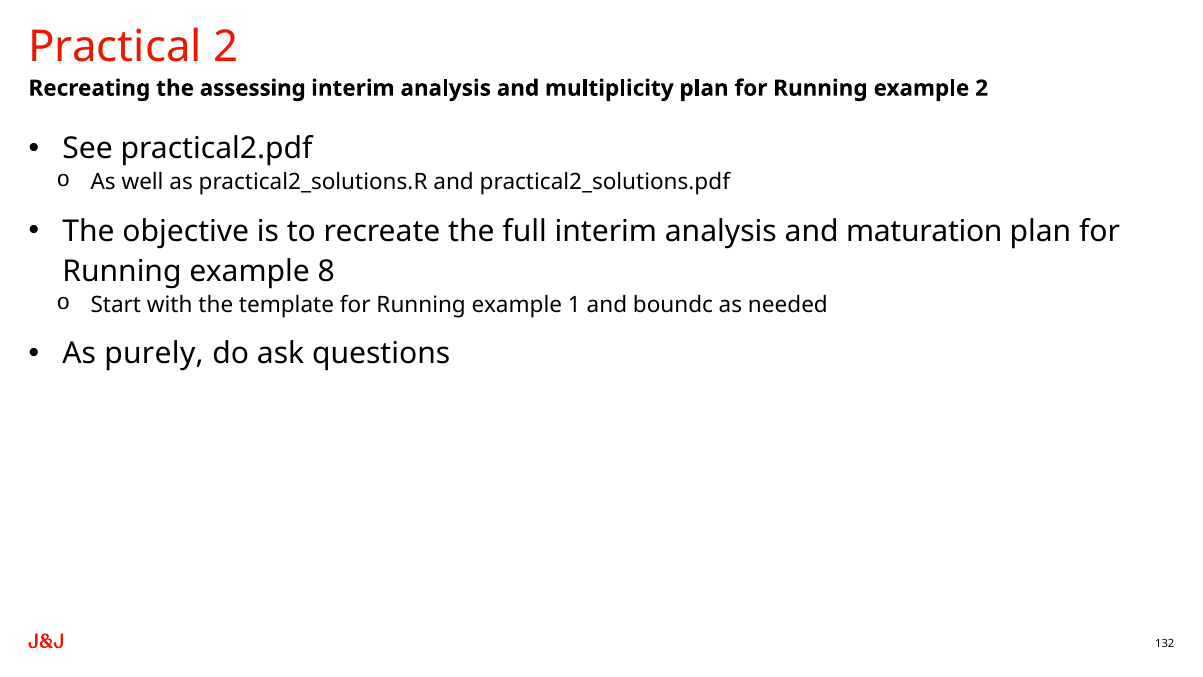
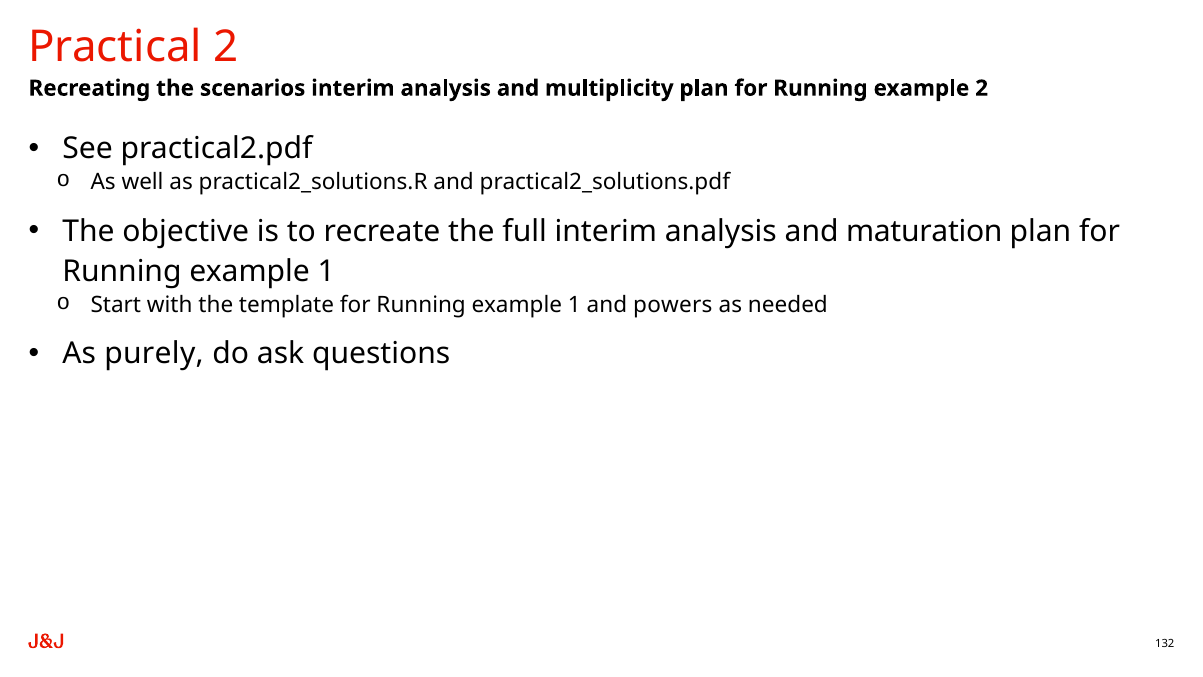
assessing: assessing -> scenarios (253, 88)
8: 8 -> 1 (326, 271)
boundc: boundc -> powers (673, 305)
